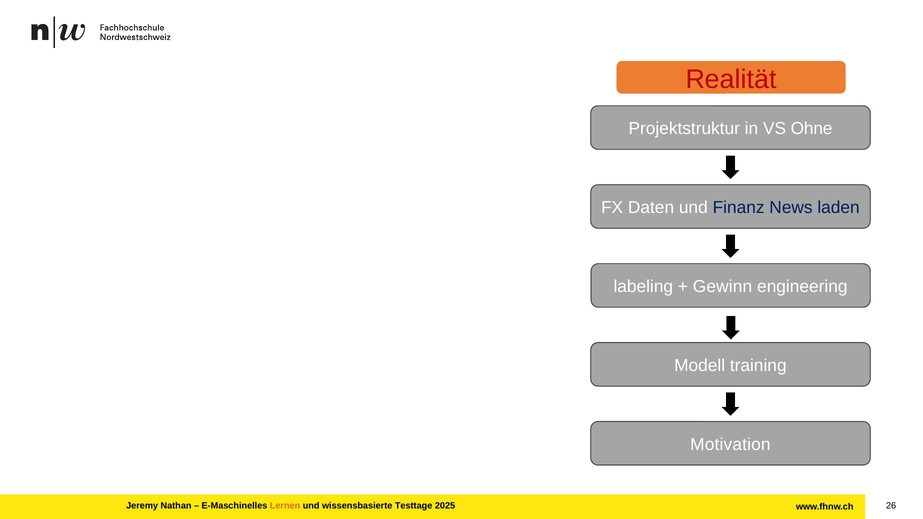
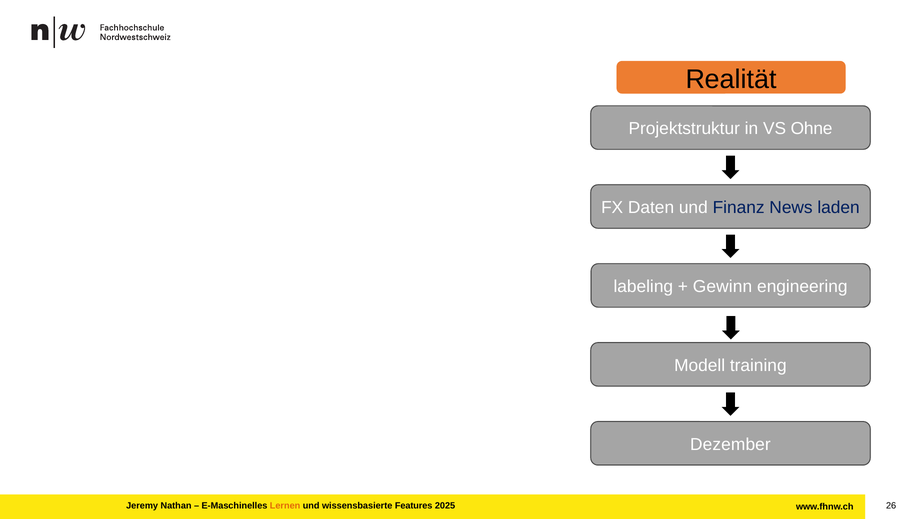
Realität colour: red -> black (731, 79)
Motivation: Motivation -> Dezember (730, 445)
Testtage: Testtage -> Features (414, 506)
